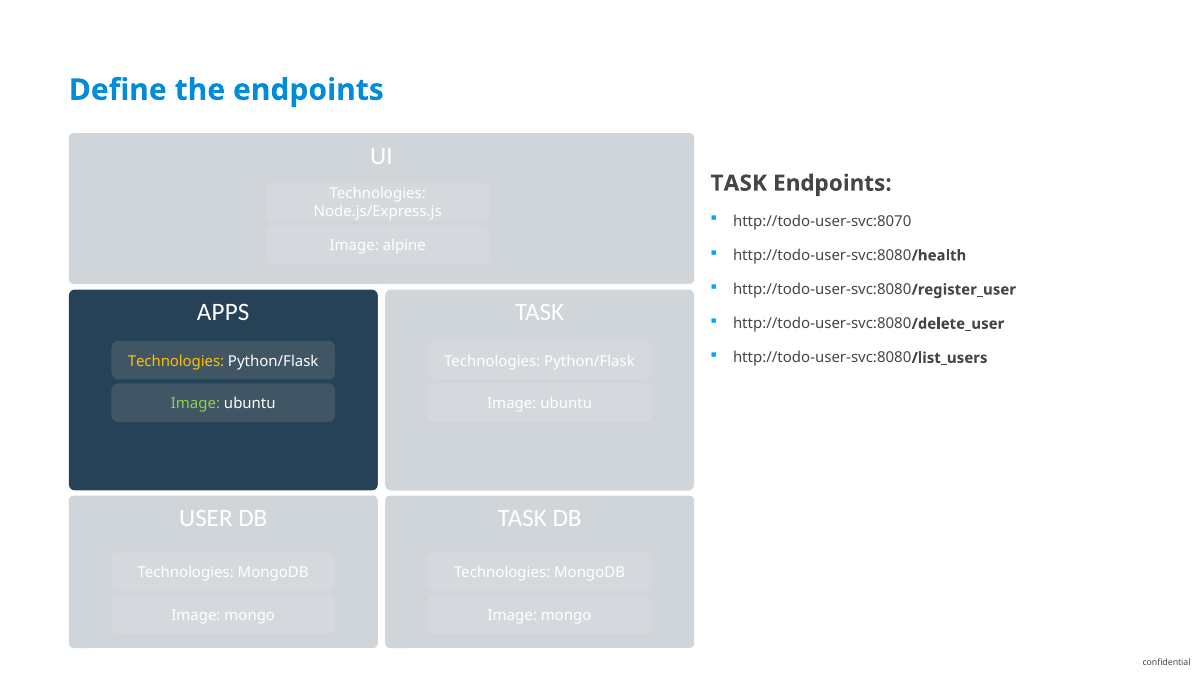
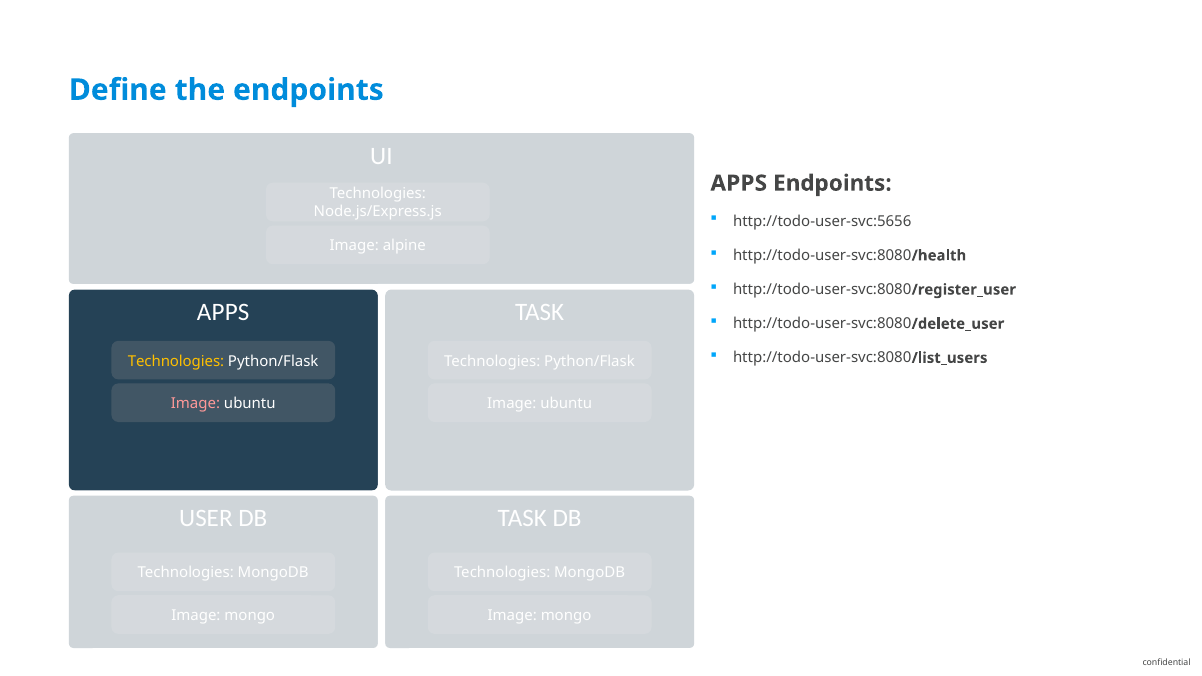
TASK: TASK -> APPS (739, 183)
http://todo-user-svc:8070: http://todo-user-svc:8070 -> http://todo-user-svc:5656 (822, 221)
Image colour: light green -> pink (195, 404)
